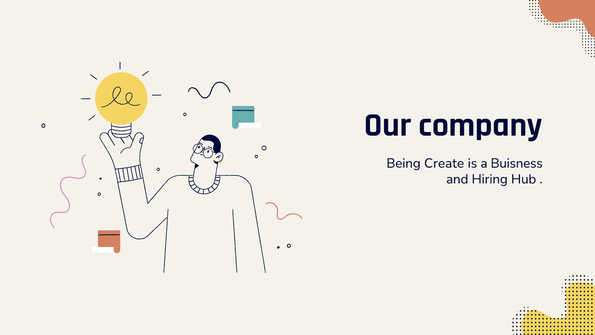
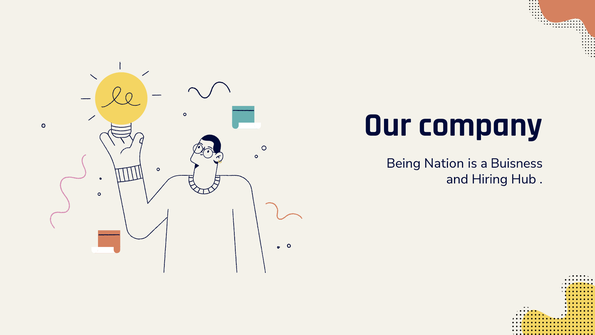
Create: Create -> Nation (444, 163)
